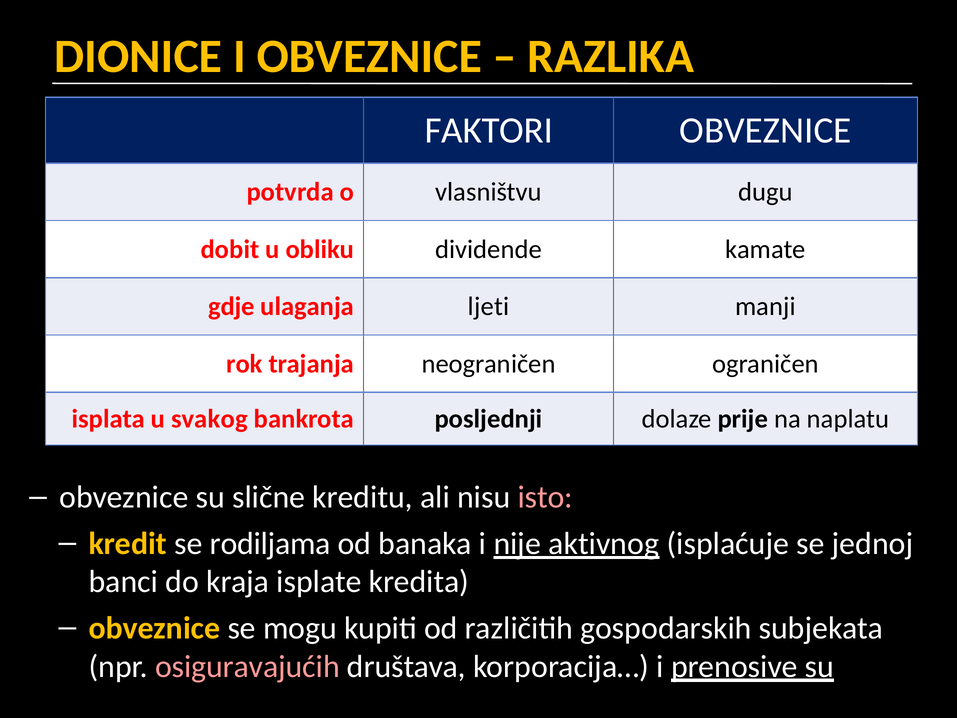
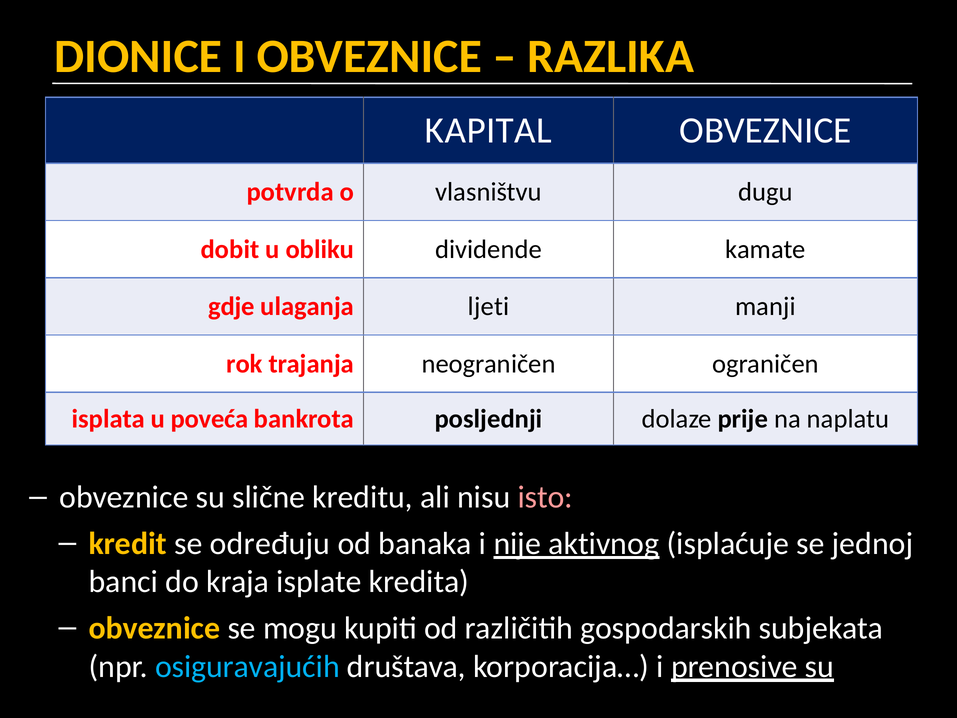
FAKTORI: FAKTORI -> KAPITAL (488, 131)
svakog: svakog -> poveća (210, 419)
rodiljama: rodiljama -> određuju (270, 543)
osiguravajućih colour: pink -> light blue (247, 666)
